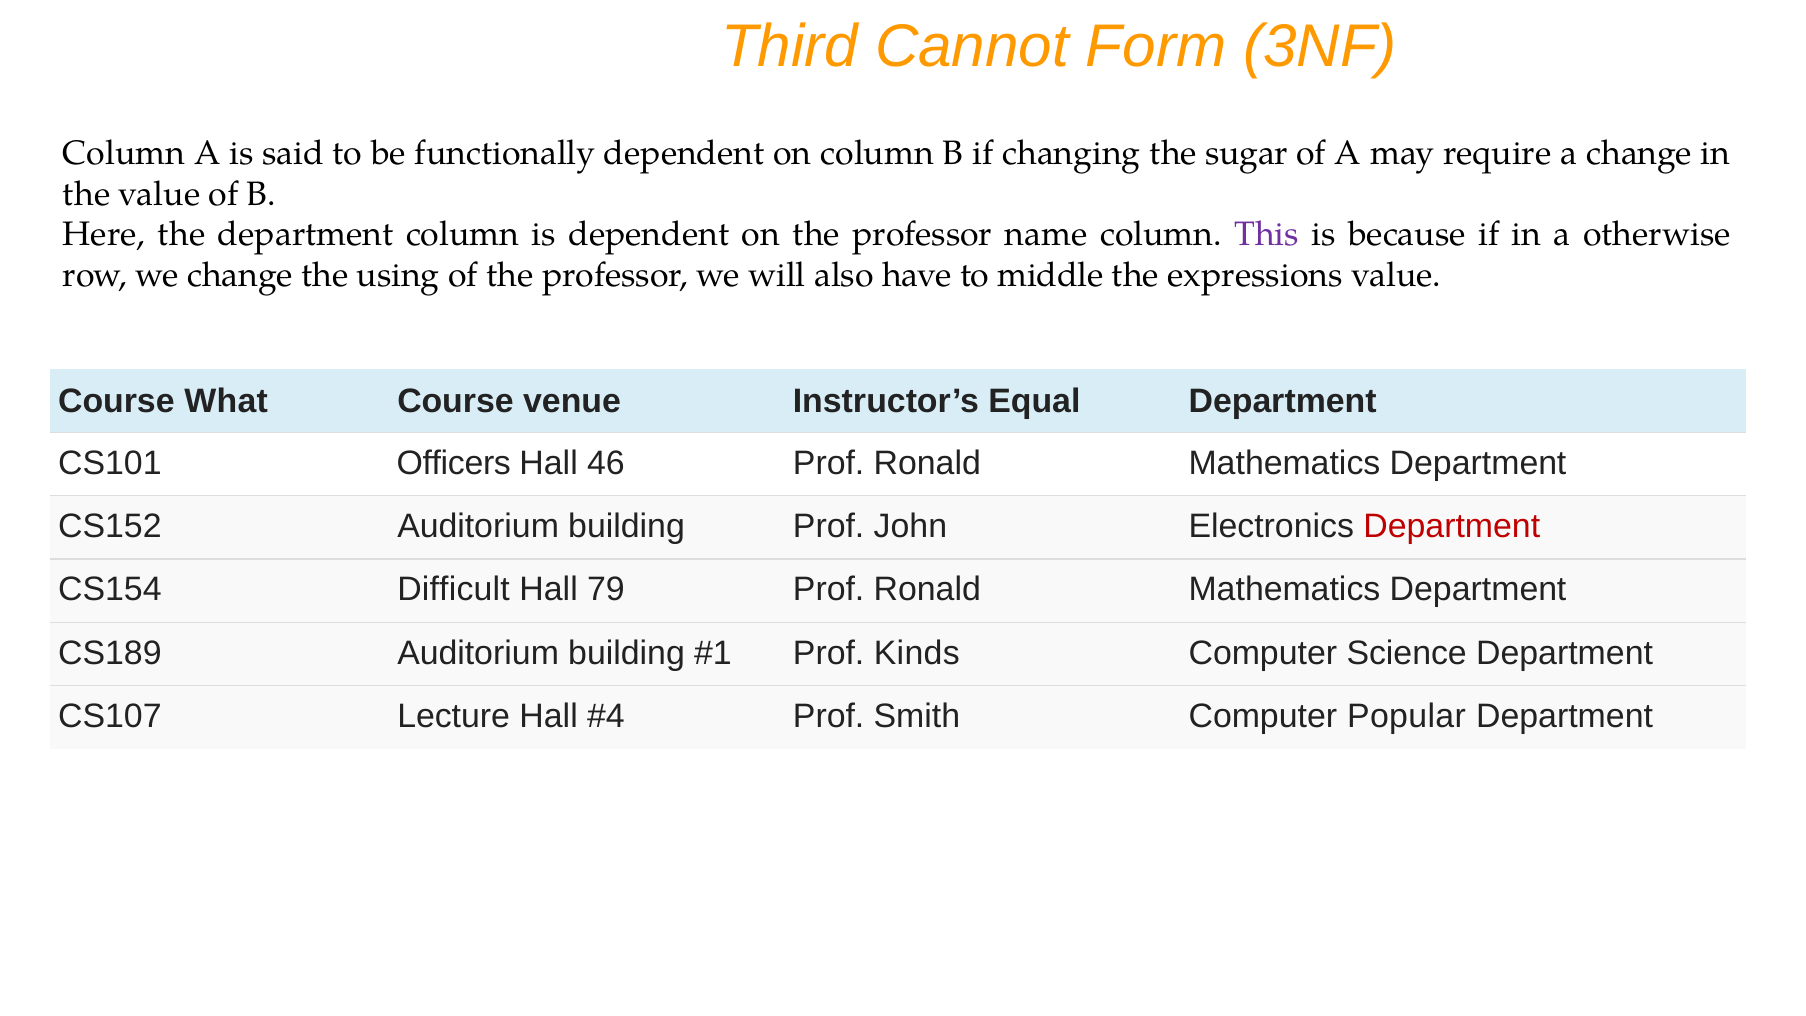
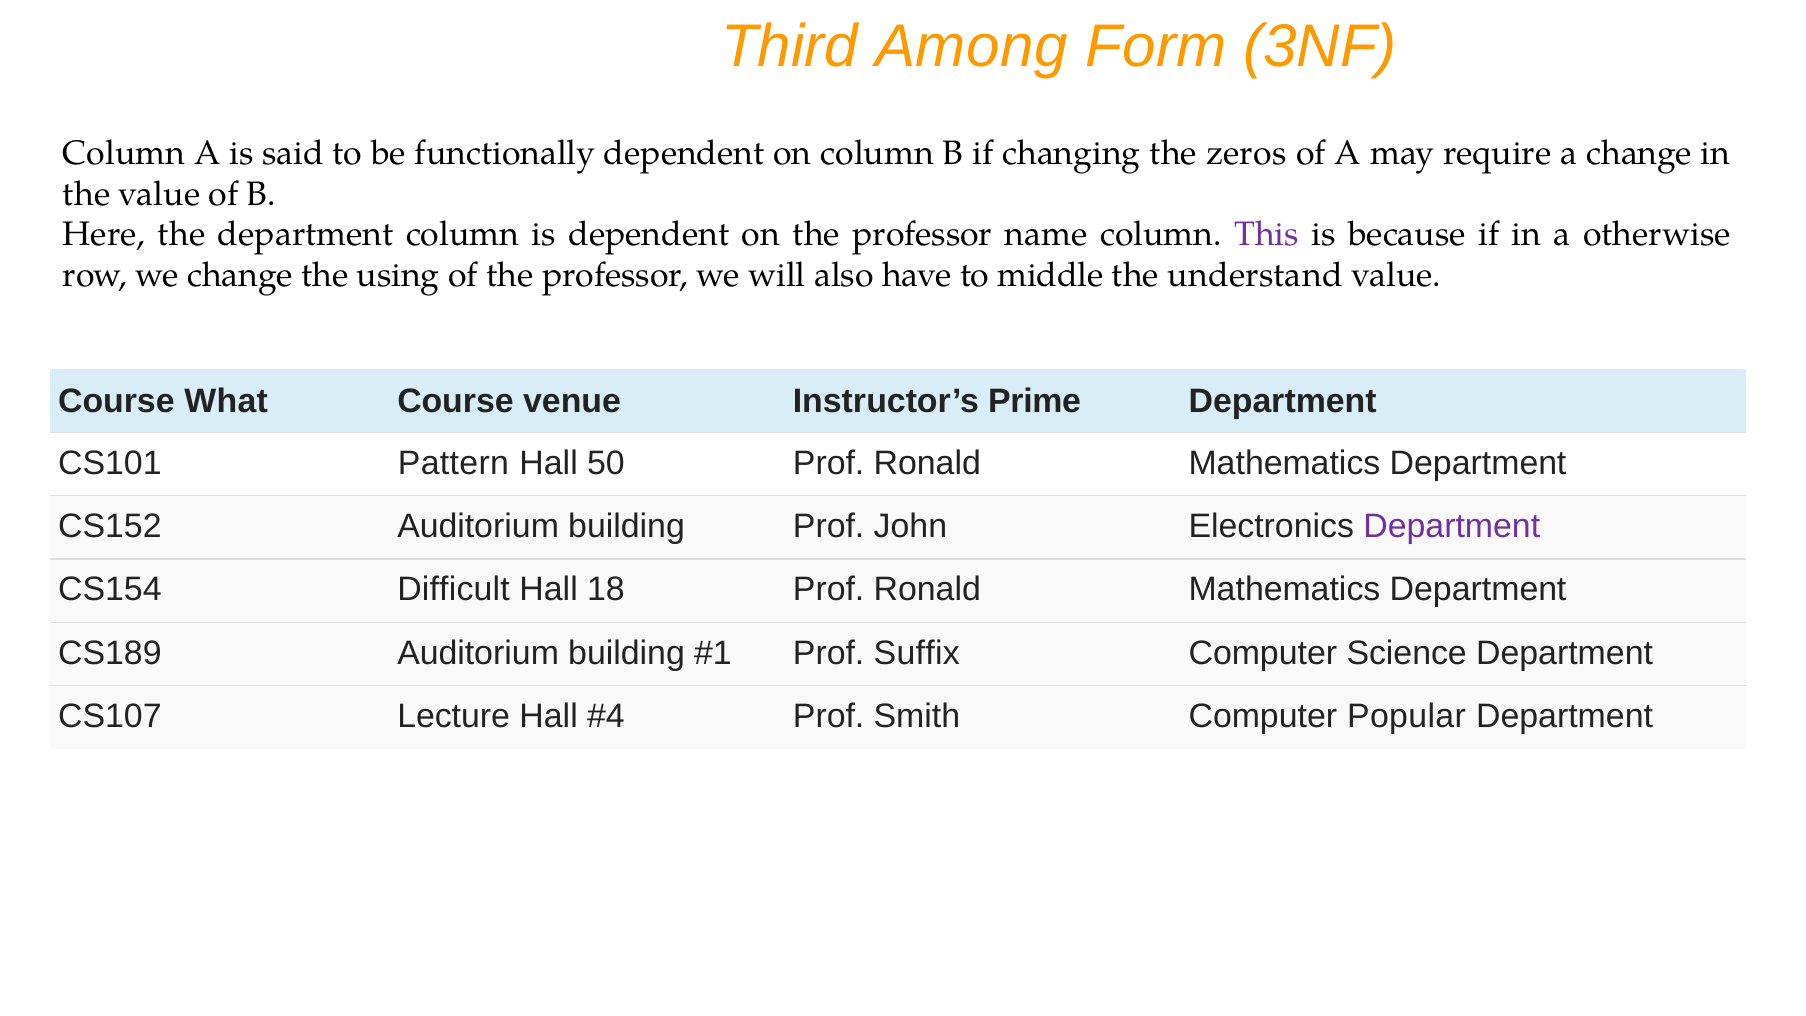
Cannot: Cannot -> Among (972, 47)
sugar: sugar -> zeros (1246, 153)
expressions: expressions -> understand (1255, 275)
Equal: Equal -> Prime (1035, 401)
Officers: Officers -> Pattern (453, 463)
46: 46 -> 50 (606, 463)
Department colour: red -> purple (1452, 526)
79: 79 -> 18 (606, 590)
Kinds: Kinds -> Suffix (917, 653)
